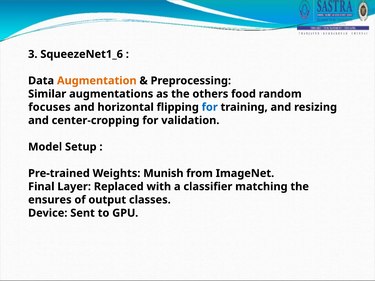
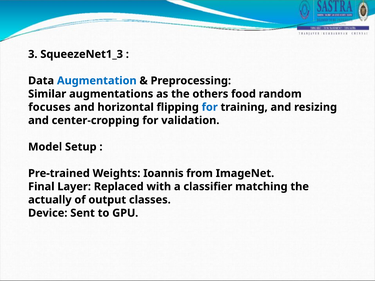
SqueezeNet1_6: SqueezeNet1_6 -> SqueezeNet1_3 (82, 54)
Augmentation colour: orange -> blue (97, 81)
Munish: Munish -> Ioannis (163, 173)
ensures: ensures -> actually (50, 200)
